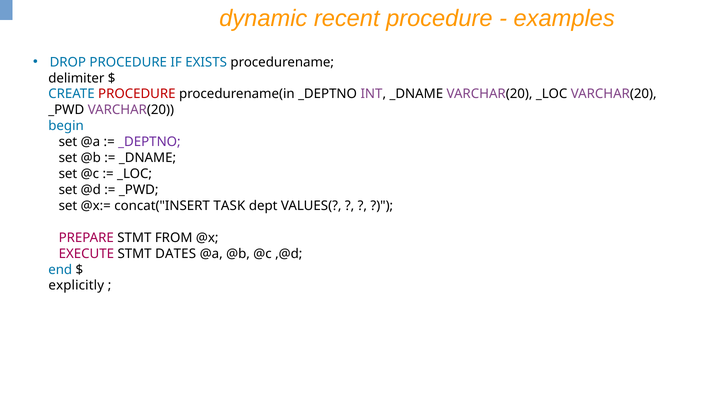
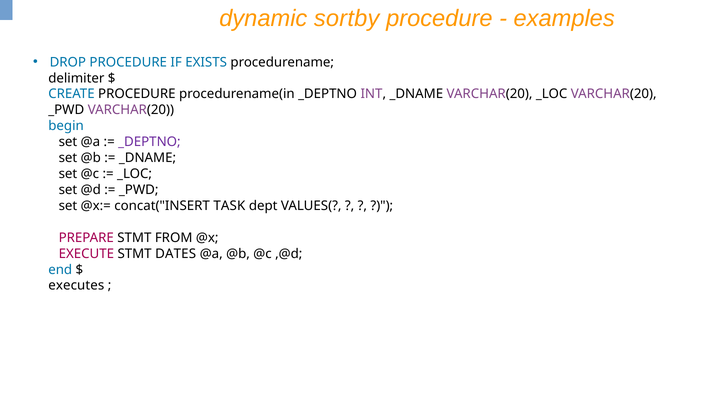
recent: recent -> sortby (347, 18)
PROCEDURE colour: red -> black (137, 94)
explicitly: explicitly -> executes (76, 285)
